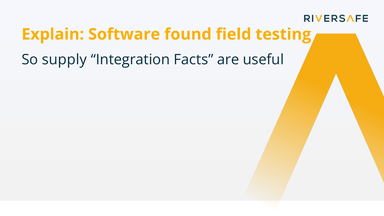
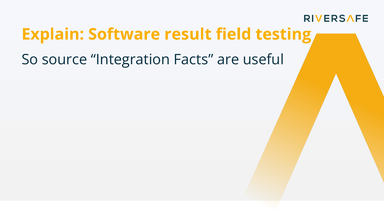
found: found -> result (188, 34)
supply: supply -> source (64, 60)
